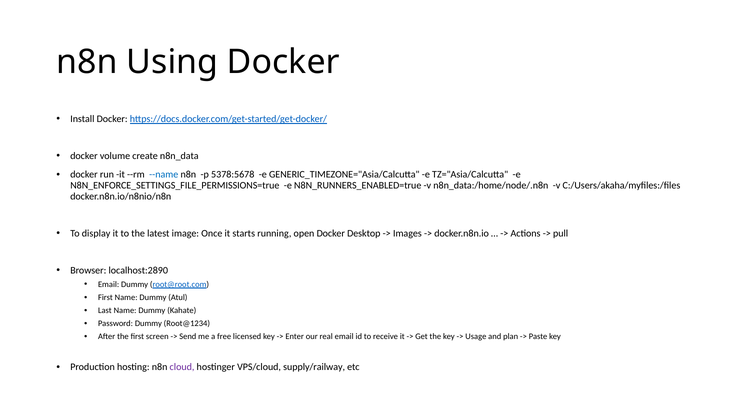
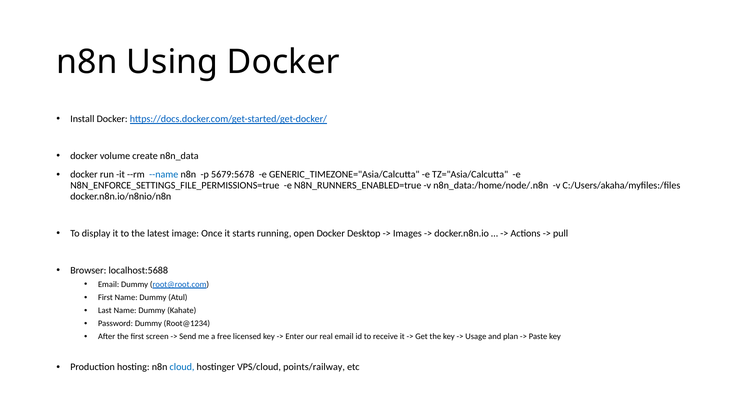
5378:5678: 5378:5678 -> 5679:5678 (233, 175)
localhost:2890: localhost:2890 -> localhost:5688 (138, 271)
cloud colour: purple -> blue (182, 367)
supply/railway: supply/railway -> points/railway (314, 367)
